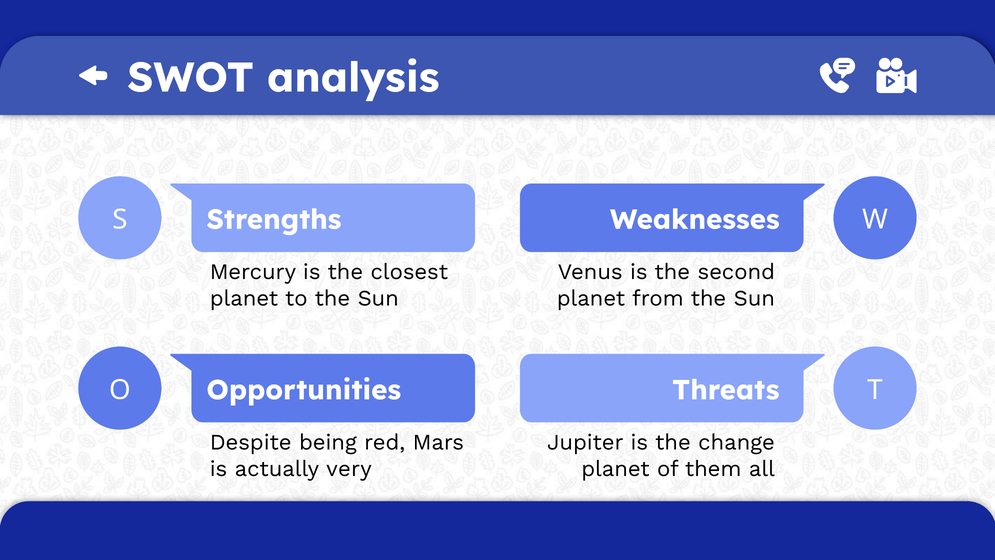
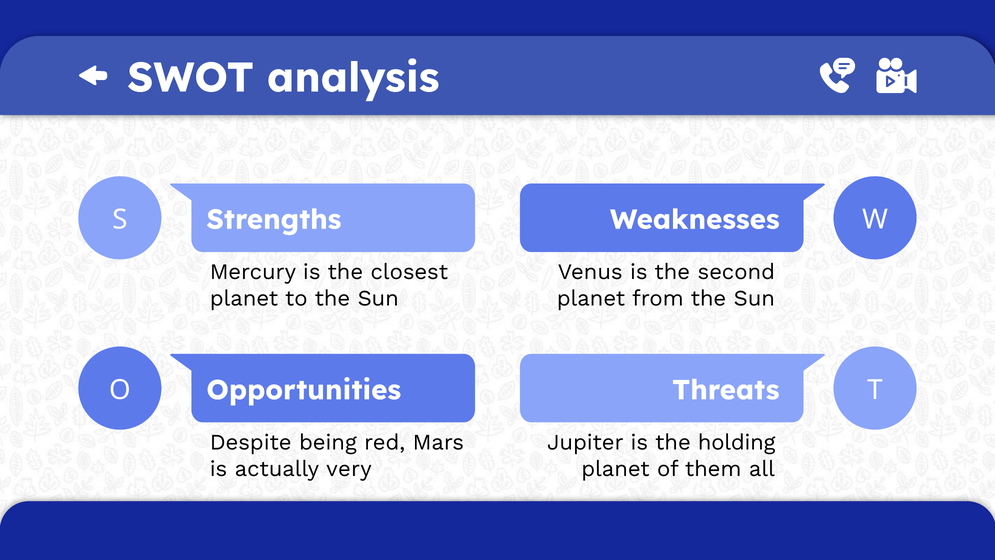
change: change -> holding (737, 442)
